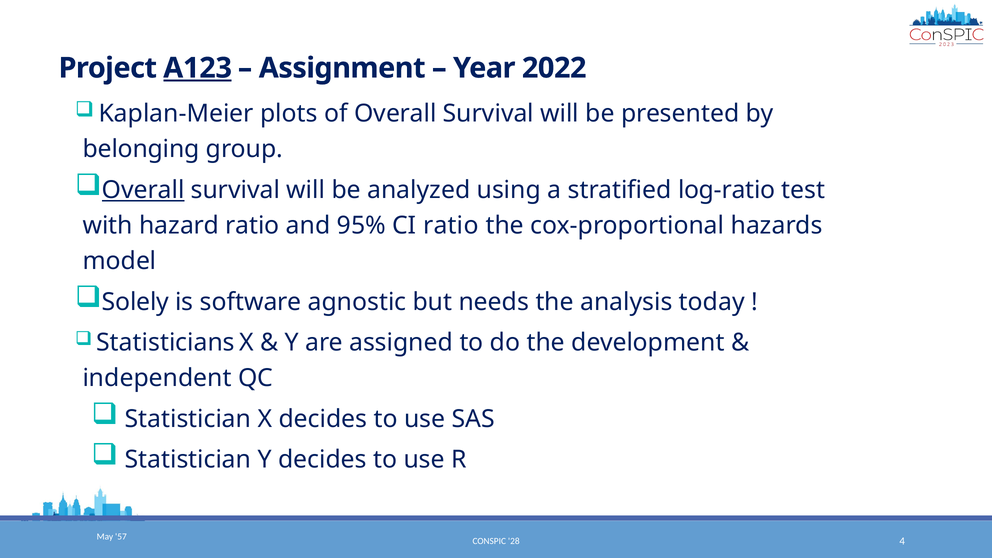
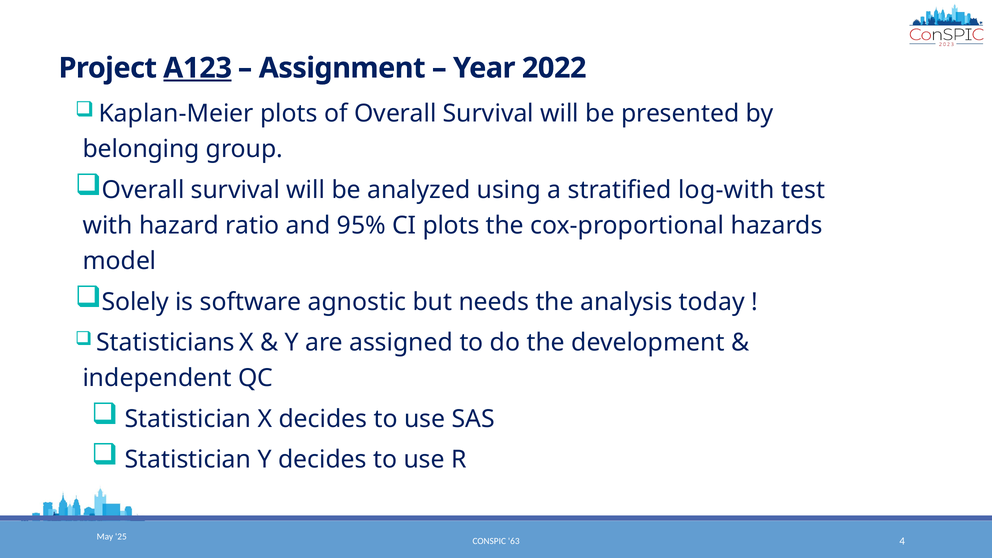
Overall underline: present -> none (143, 190)
log-ratio: log-ratio -> log-with (726, 190)
CI ratio: ratio -> plots (451, 226)
57: 57 -> 25 (121, 537)
28: 28 -> 63 (514, 541)
